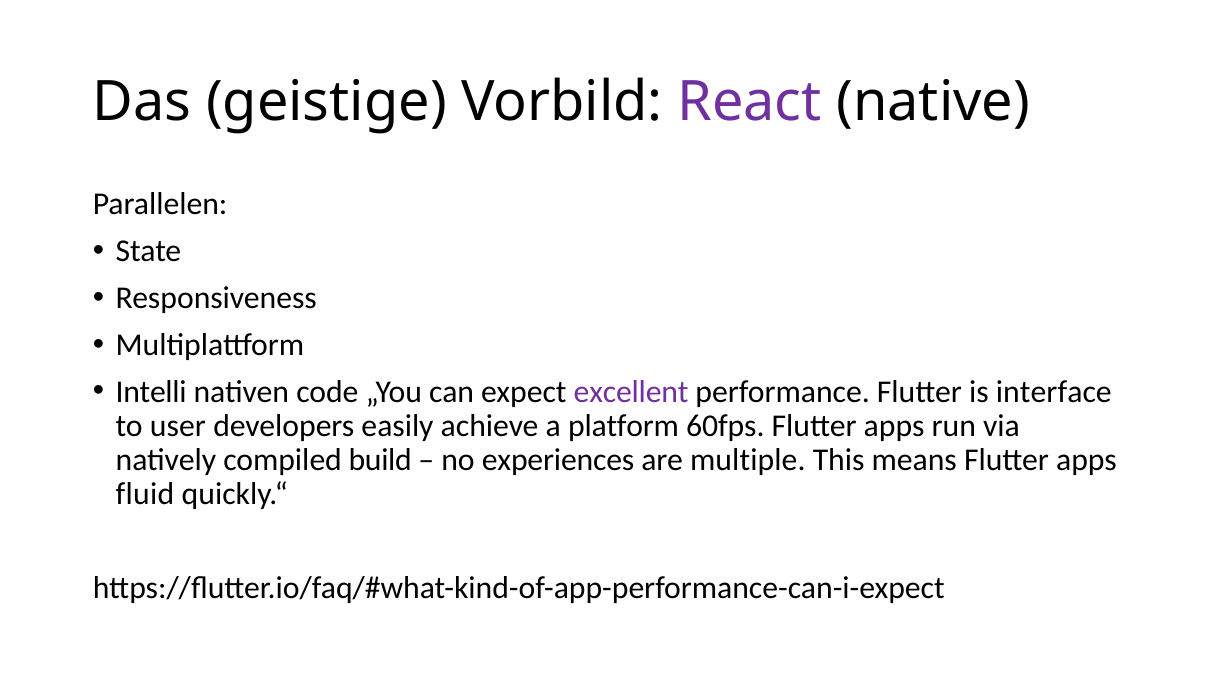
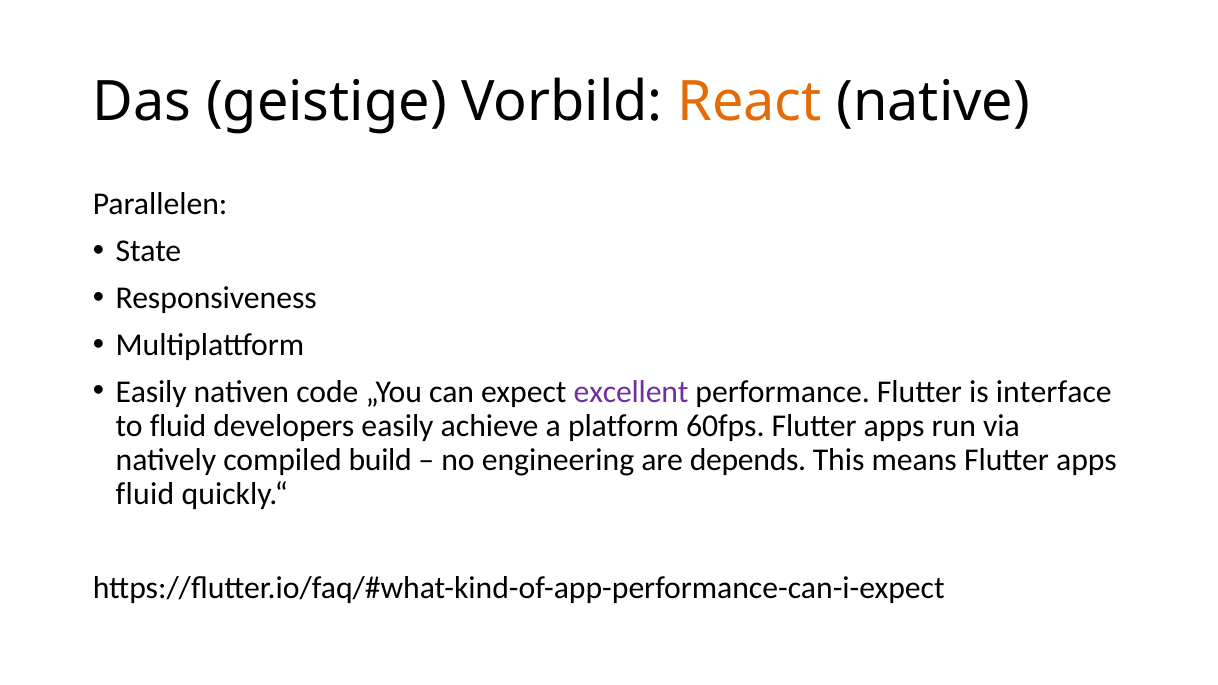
React colour: purple -> orange (750, 102)
Intelli: Intelli -> Easily (151, 392)
to user: user -> fluid (178, 426)
experiences: experiences -> engineering (558, 460)
multiple: multiple -> depends (748, 460)
